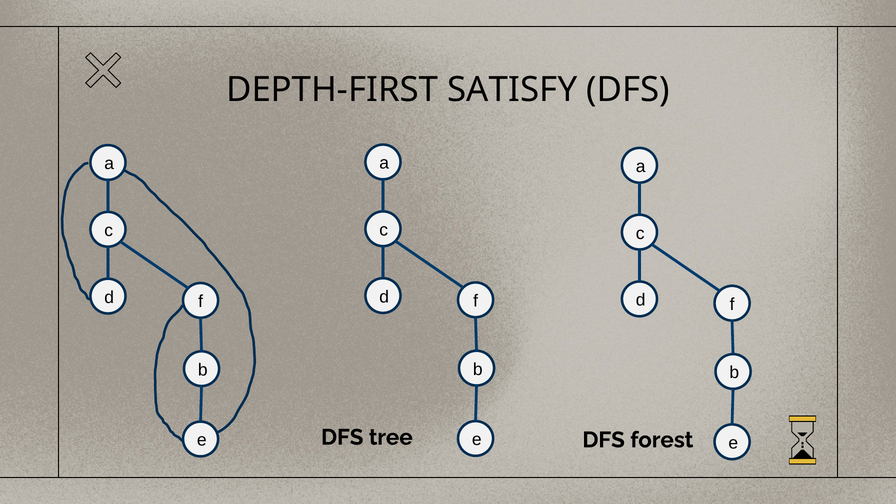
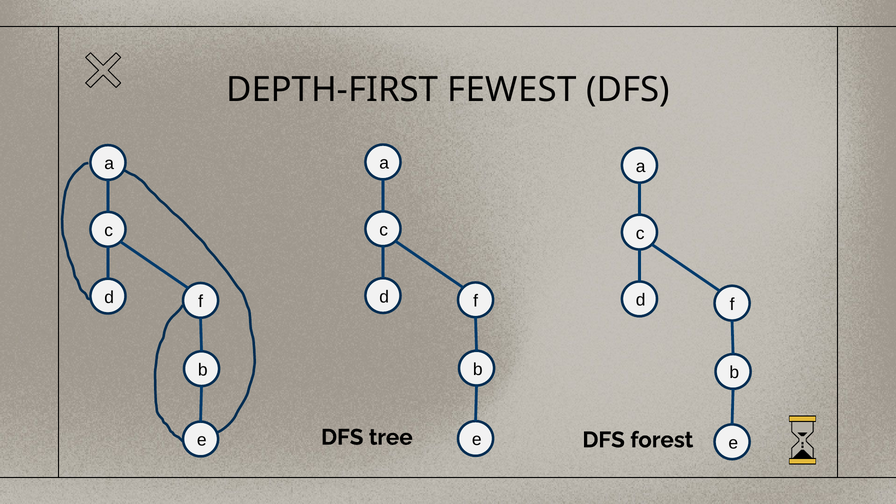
SATISFY: SATISFY -> FEWEST (512, 90)
